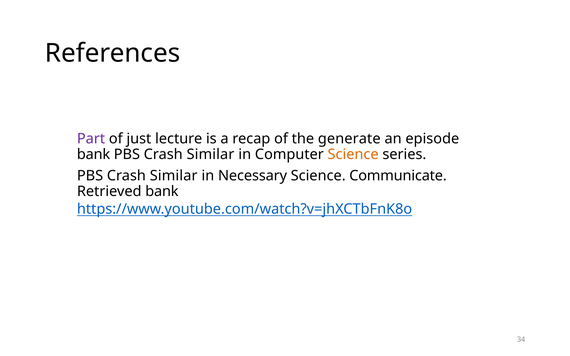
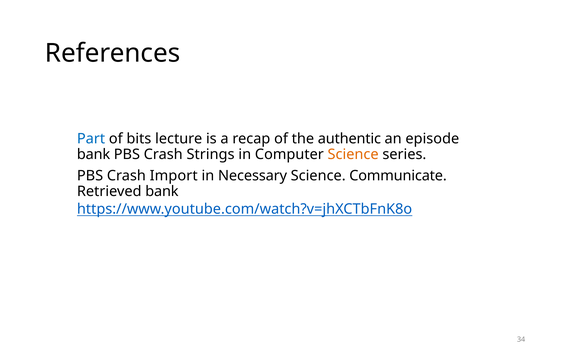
Part colour: purple -> blue (91, 139)
just: just -> bits (139, 139)
generate: generate -> authentic (349, 139)
Similar: Similar -> Strings (211, 154)
Similar: Similar -> Import (174, 176)
